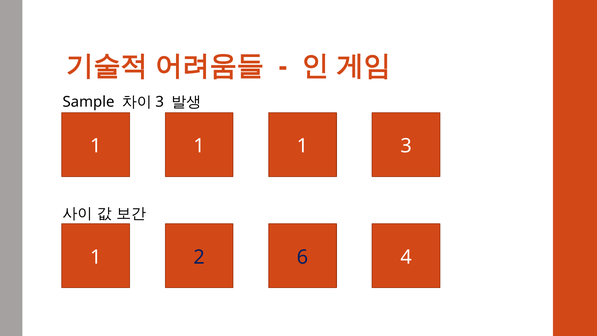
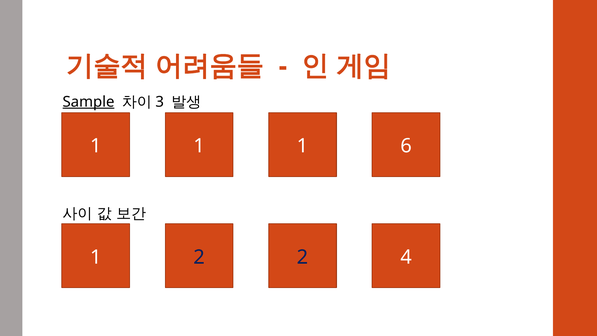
Sample underline: none -> present (89, 102)
1 3: 3 -> 6 (406, 146)
2 6: 6 -> 2 (303, 257)
